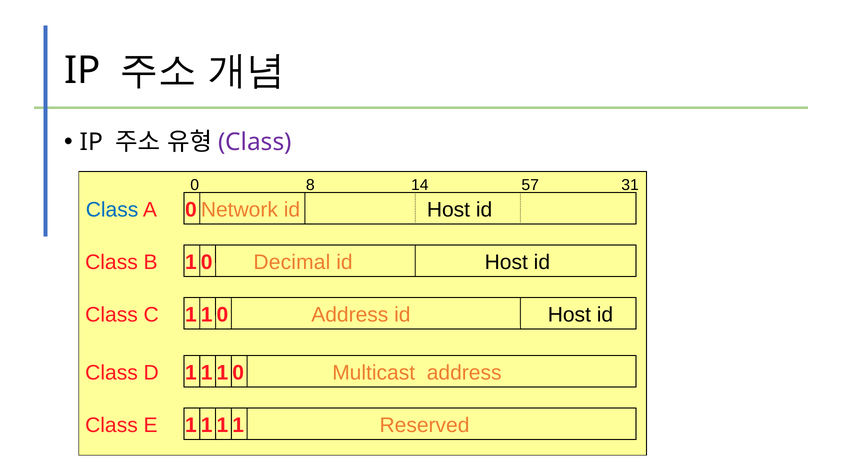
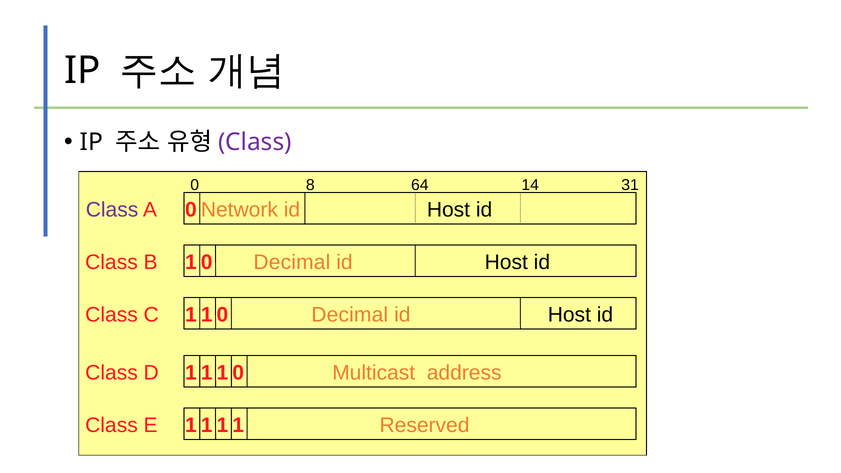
14: 14 -> 64 (420, 185)
57: 57 -> 14 (530, 185)
Class colour: blue -> purple (112, 210)
Address: Address -> Decimal (350, 315)
